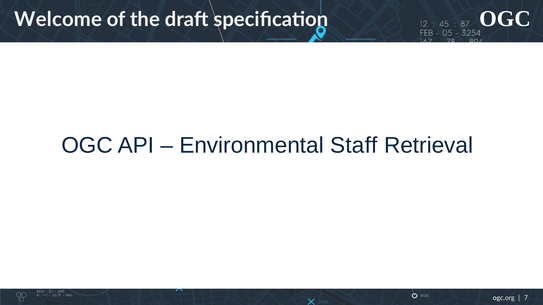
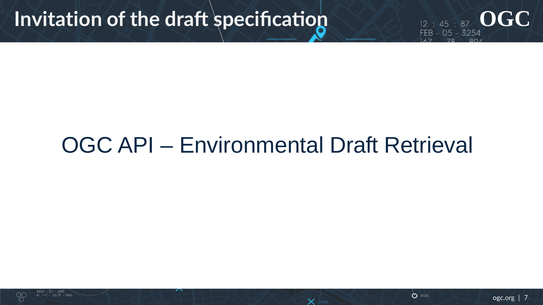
Welcome: Welcome -> Invitation (58, 19)
Environmental Staff: Staff -> Draft (354, 146)
